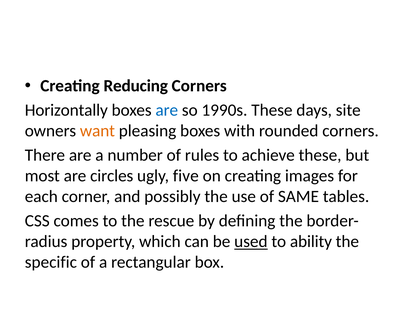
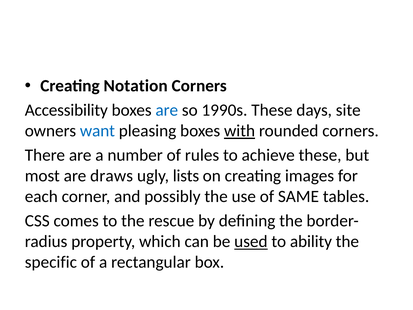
Reducing: Reducing -> Notation (136, 86)
Horizontally: Horizontally -> Accessibility (66, 110)
want colour: orange -> blue (97, 131)
with underline: none -> present (240, 131)
circles: circles -> draws (112, 176)
five: five -> lists (186, 176)
